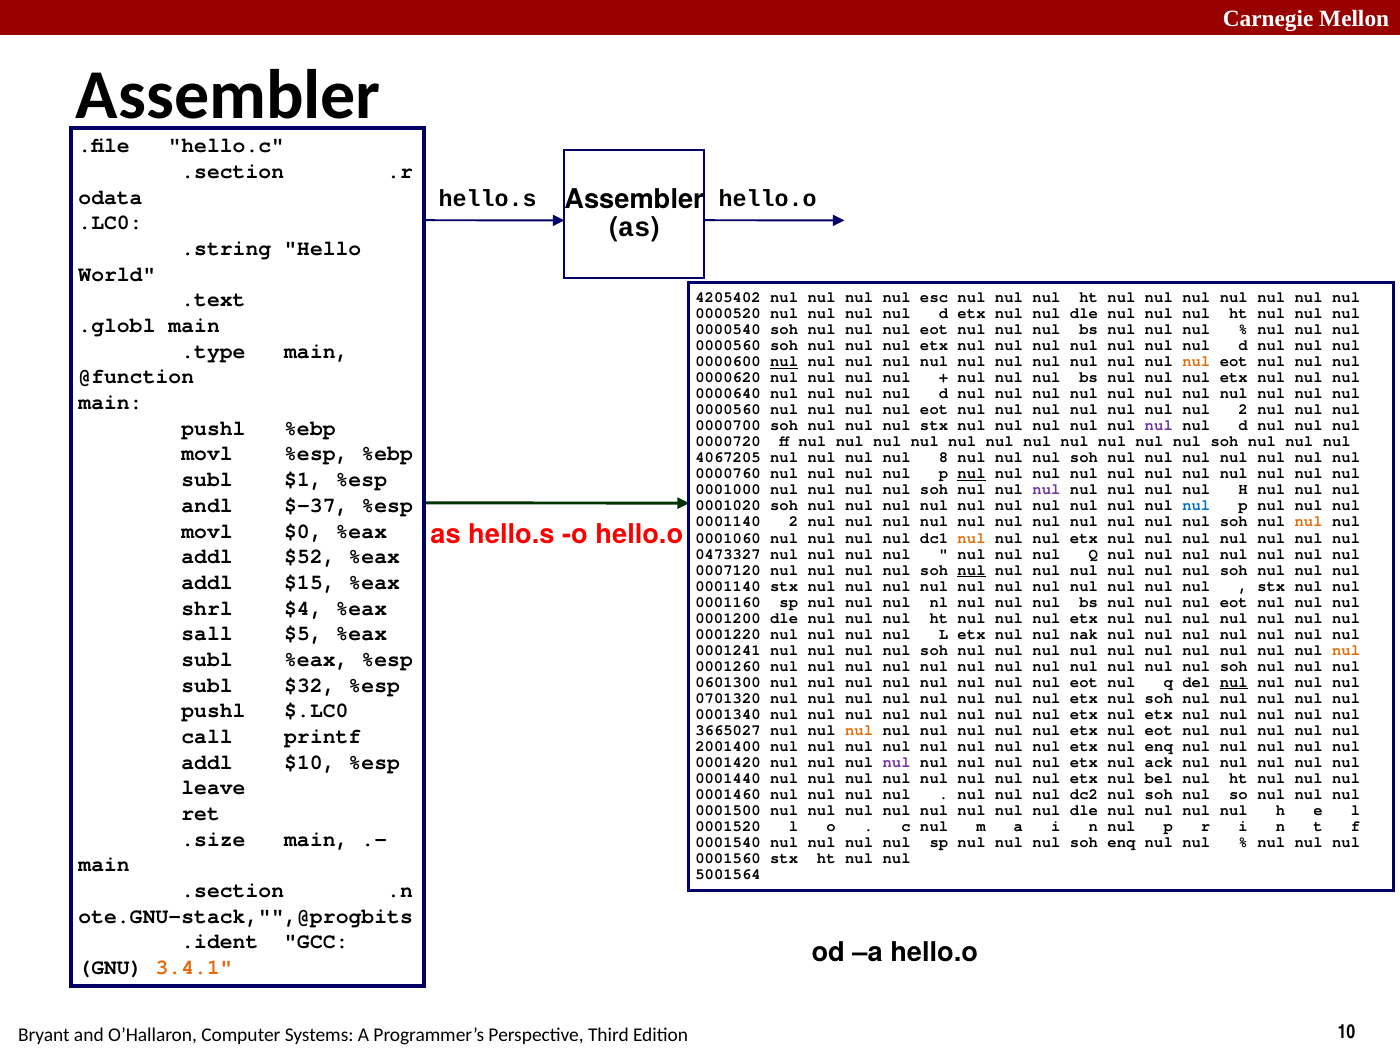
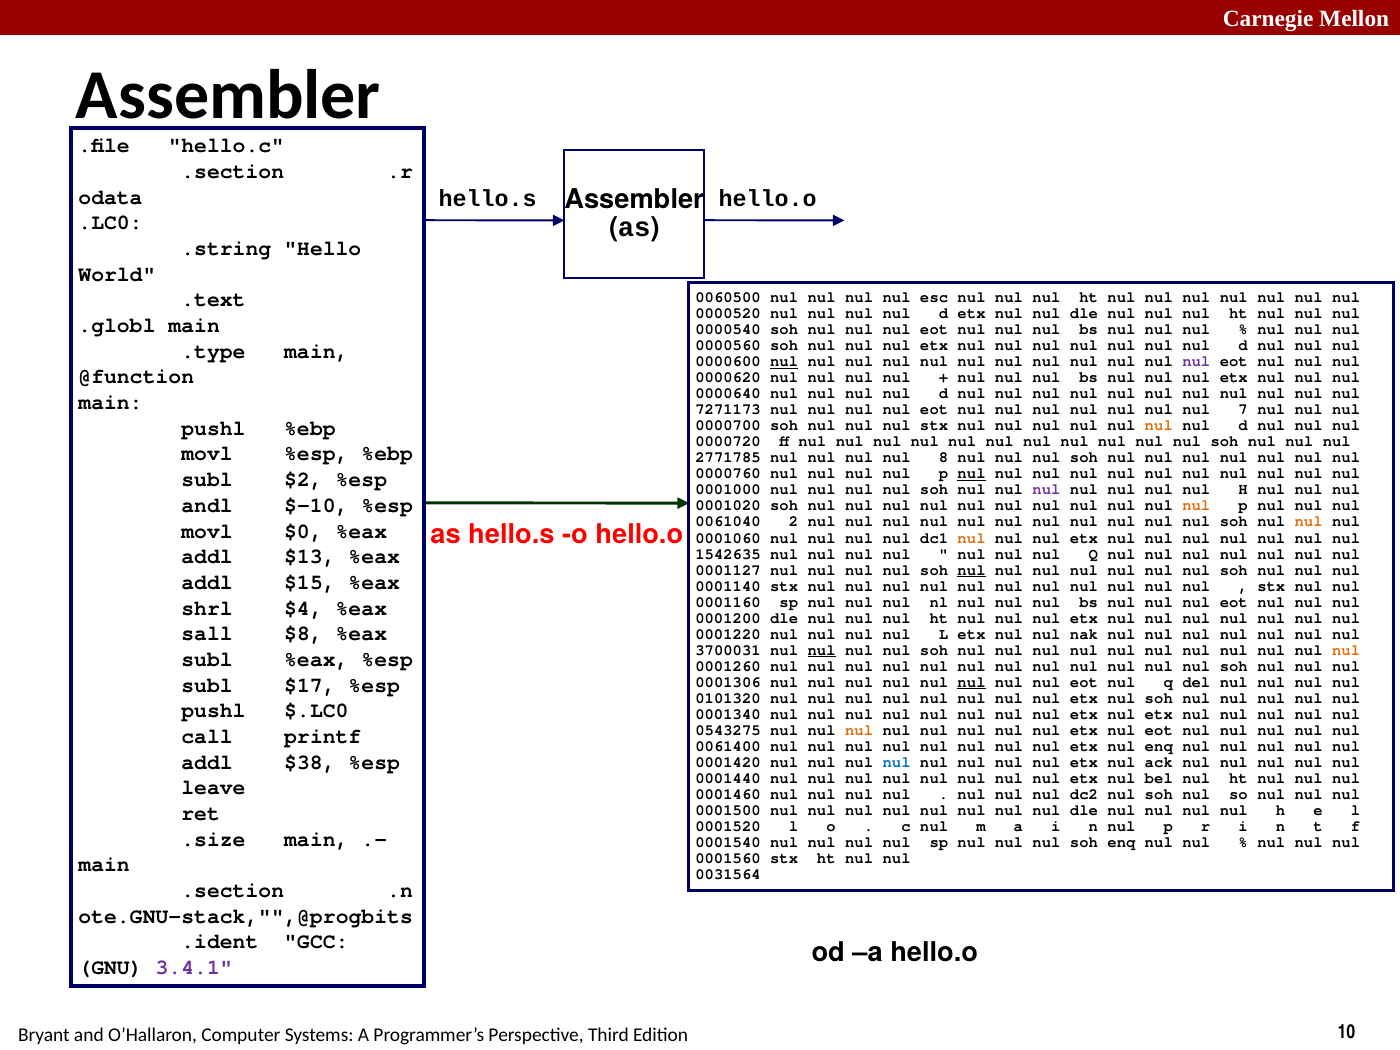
4205402: 4205402 -> 0060500 (728, 297)
nul colour: orange -> purple (1196, 361)
0000560: 0000560 -> 7271173 (728, 410)
nul 2: 2 -> 7 (1243, 410)
nul colour: purple -> orange (1159, 426)
4067205: 4067205 -> 2771785 (728, 458)
$1: $1 -> $2 (303, 480)
$-37: $-37 -> $-10 (316, 505)
nul colour: blue -> orange (1196, 506)
0001140: 0001140 -> 0061040 (728, 522)
0473327: 0473327 -> 1542635 (728, 554)
$52: $52 -> $13 (310, 557)
0007120: 0007120 -> 0001127 (728, 570)
$5: $5 -> $8 (303, 634)
0001241: 0001241 -> 3700031 (728, 650)
nul underline: none -> present (822, 650)
0601300: 0601300 -> 0001306 (728, 682)
nul underline: none -> present (972, 682)
nul underline: present -> none (1234, 682)
$32: $32 -> $17 (310, 685)
0701320: 0701320 -> 0101320 (728, 698)
3665027: 3665027 -> 0543275 (728, 730)
2001400: 2001400 -> 0061400 (728, 746)
$10: $10 -> $38 (310, 762)
nul colour: purple -> blue (897, 762)
5001564: 5001564 -> 0031564 (728, 875)
3.4.1 colour: orange -> purple (194, 968)
